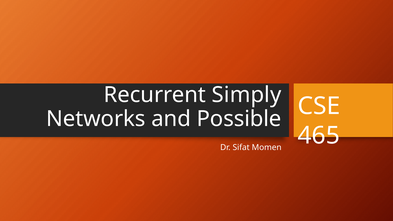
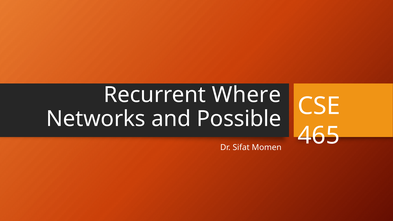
Simply: Simply -> Where (246, 95)
